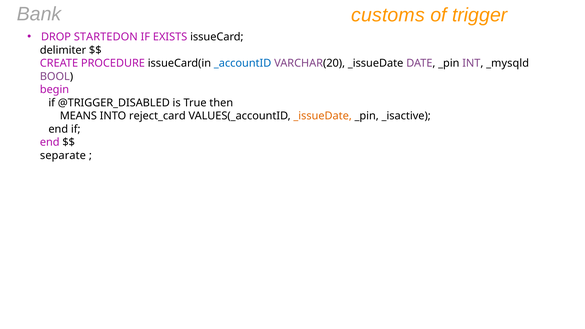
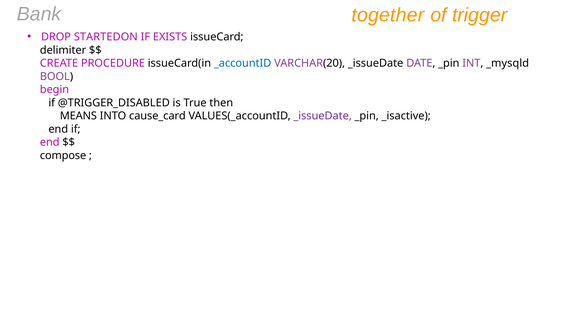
customs: customs -> together (388, 15)
reject_card: reject_card -> cause_card (157, 116)
_issueDate colour: orange -> purple (323, 116)
separate: separate -> compose (63, 155)
